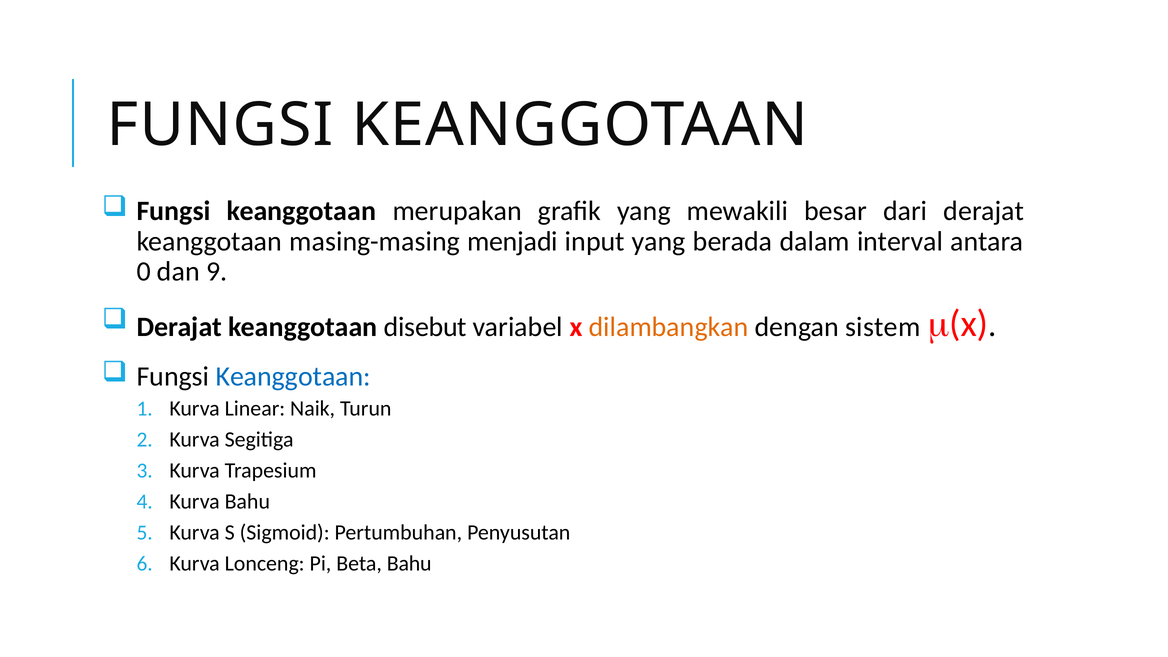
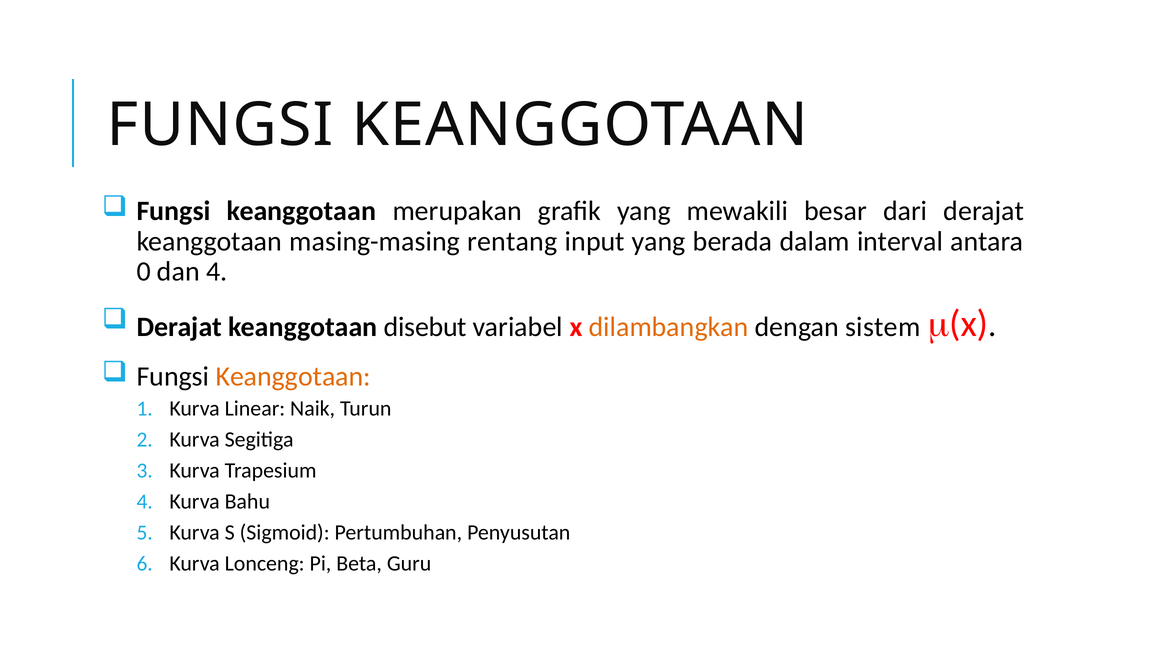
menjadi: menjadi -> rentang (512, 241)
dan 9: 9 -> 4 (217, 272)
Keanggotaan colour: blue -> orange (293, 377)
Beta Bahu: Bahu -> Guru (409, 563)
